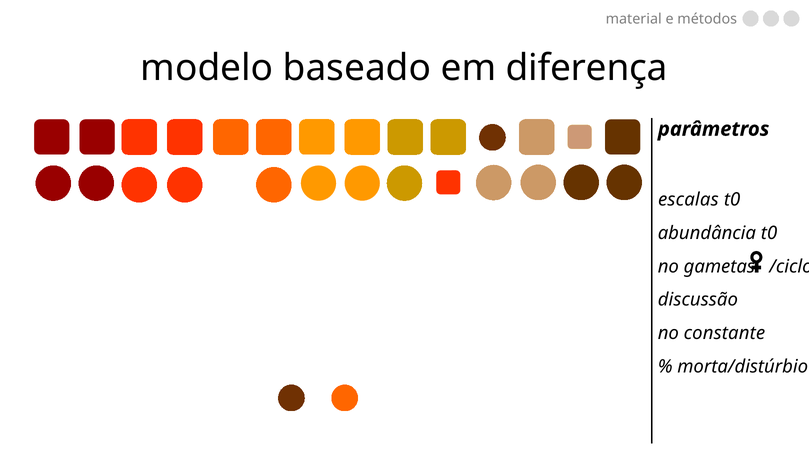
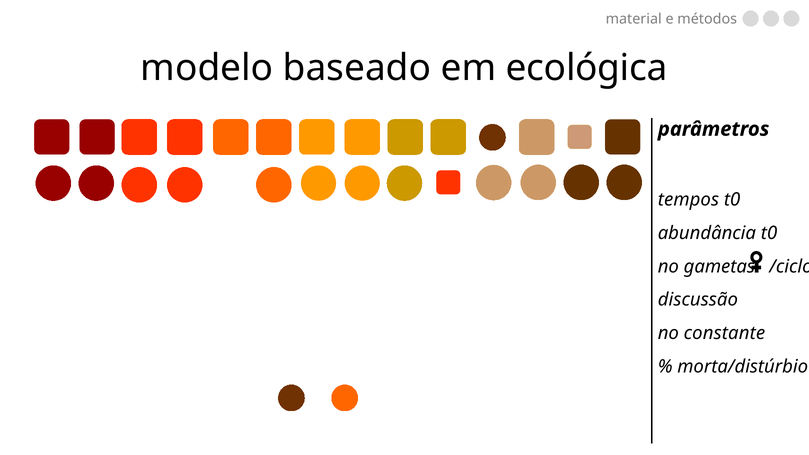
diferença: diferença -> ecológica (587, 68)
escalas: escalas -> tempos (688, 200)
